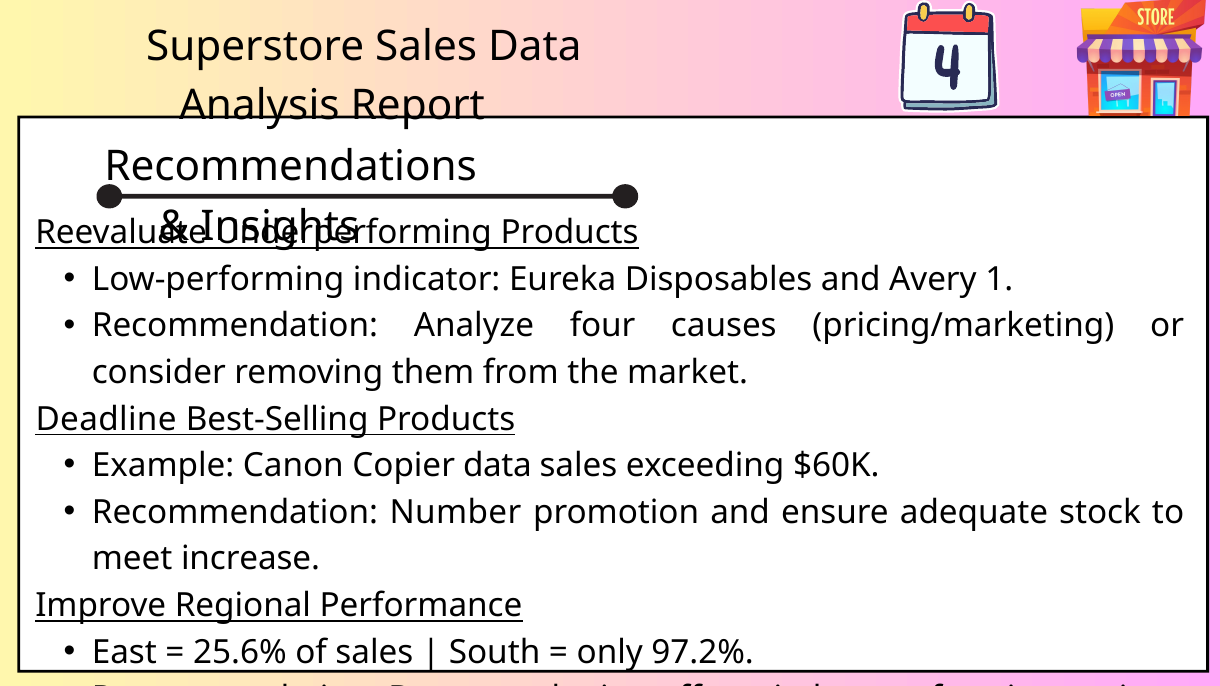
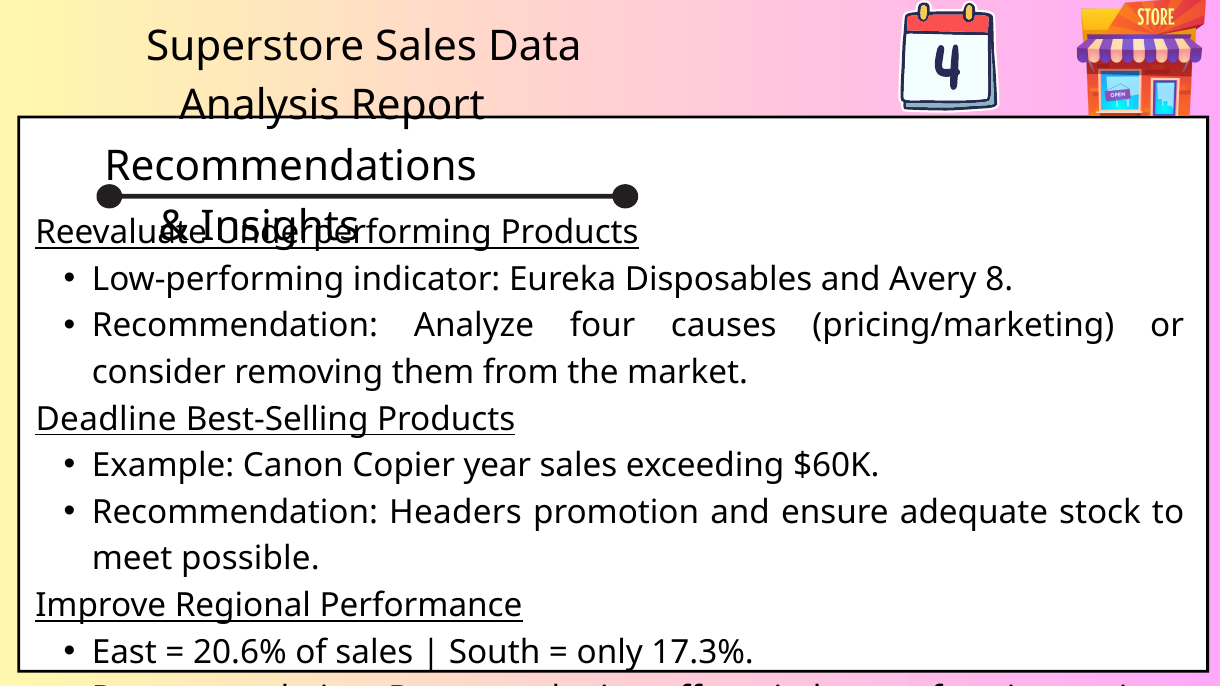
1: 1 -> 8 (999, 279)
Copier data: data -> year (497, 466)
Number: Number -> Headers (455, 513)
increase: increase -> possible (250, 559)
25.6%: 25.6% -> 20.6% (240, 652)
97.2%: 97.2% -> 17.3% (703, 652)
